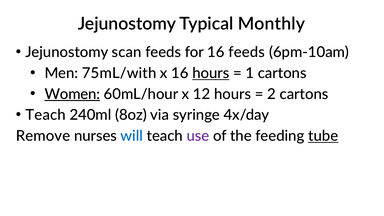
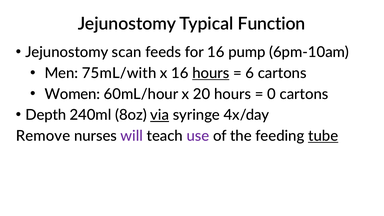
Monthly: Monthly -> Function (272, 24)
16 feeds: feeds -> pump (247, 52)
1: 1 -> 6 (250, 73)
Women underline: present -> none (72, 94)
12: 12 -> 20 (202, 94)
2: 2 -> 0 (272, 94)
Teach: Teach -> Depth (46, 115)
via underline: none -> present (160, 115)
will colour: blue -> purple (132, 136)
